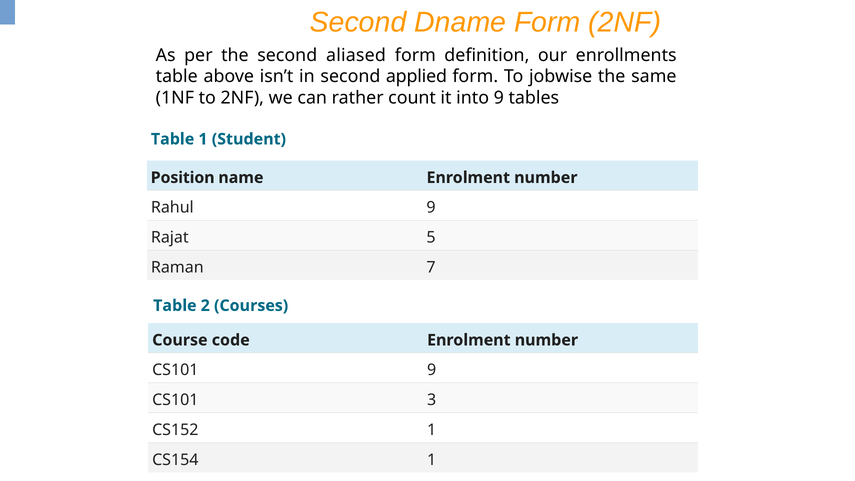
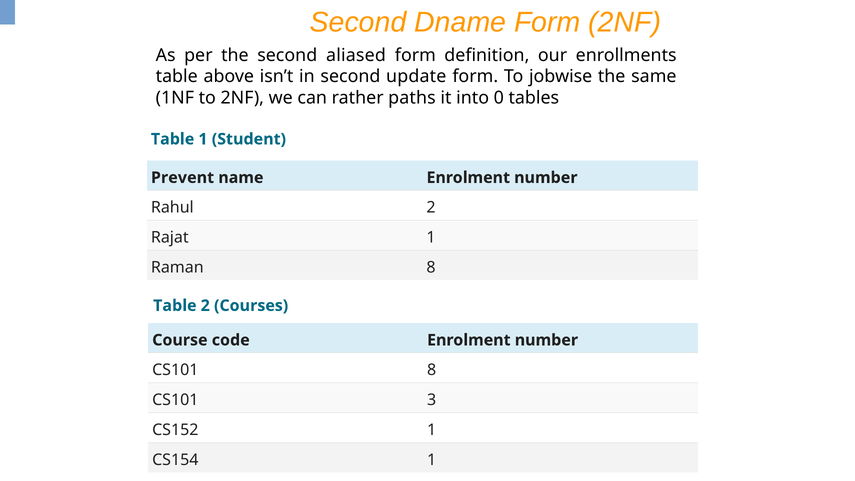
applied: applied -> update (416, 77)
count: count -> paths (412, 98)
into 9: 9 -> 0 (499, 98)
Position: Position -> Prevent (183, 178)
Rahul 9: 9 -> 2 (431, 208)
Rajat 5: 5 -> 1 (431, 237)
Raman 7: 7 -> 8 (431, 267)
CS101 9: 9 -> 8 (432, 370)
